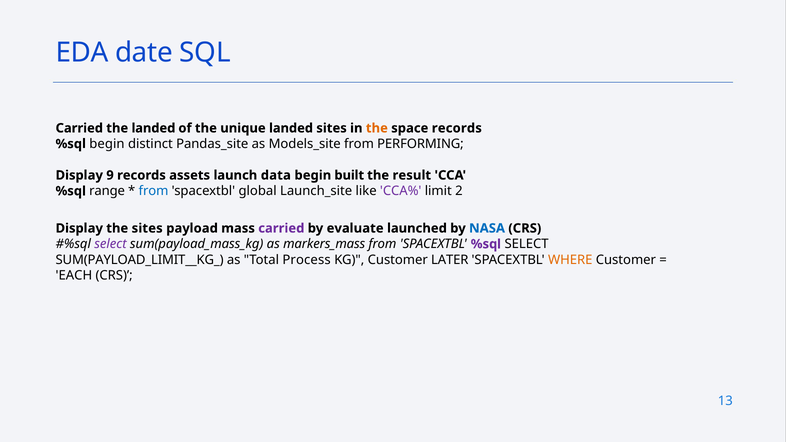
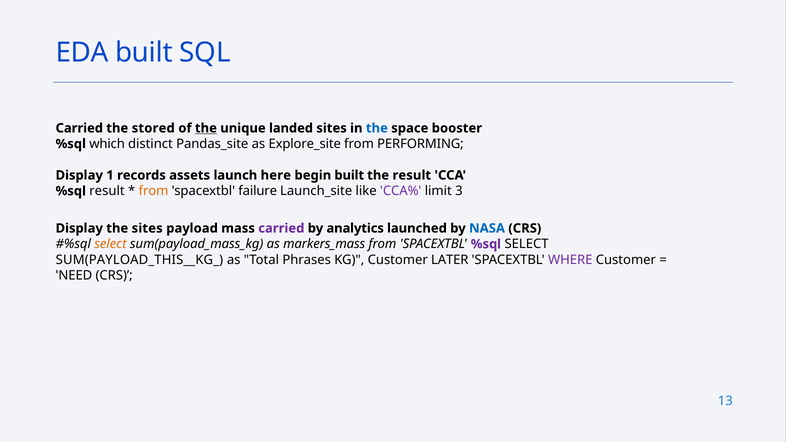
EDA date: date -> built (144, 53)
the landed: landed -> stored (153, 128)
the underline: none -> present (206, 128)
the colour: orange -> blue (377, 128)
space records: records -> booster (457, 128)
%sql begin: begin -> which (107, 144)
Models_site: Models_site -> Explore_site (305, 144)
9: 9 -> 1 (110, 175)
data: data -> here (276, 175)
%sql range: range -> result (107, 191)
from colour: blue -> orange (153, 191)
global: global -> failure (258, 191)
2: 2 -> 3 (459, 191)
evaluate: evaluate -> analytics (355, 228)
select colour: purple -> orange (110, 244)
SUM(PAYLOAD_LIMIT__KG_: SUM(PAYLOAD_LIMIT__KG_ -> SUM(PAYLOAD_THIS__KG_ (139, 260)
Process: Process -> Phrases (307, 260)
WHERE colour: orange -> purple (570, 260)
EACH: EACH -> NEED (74, 275)
